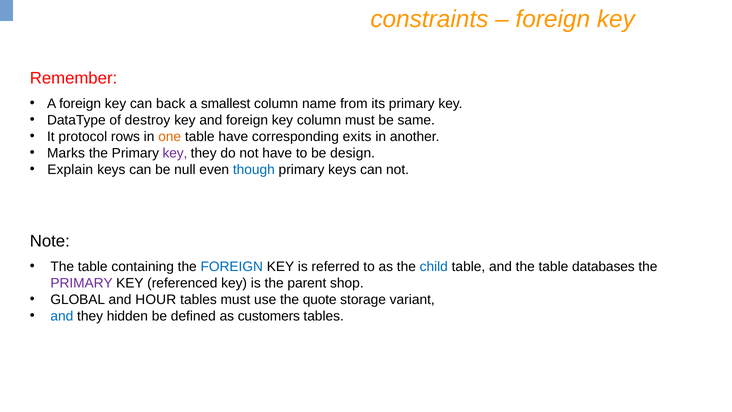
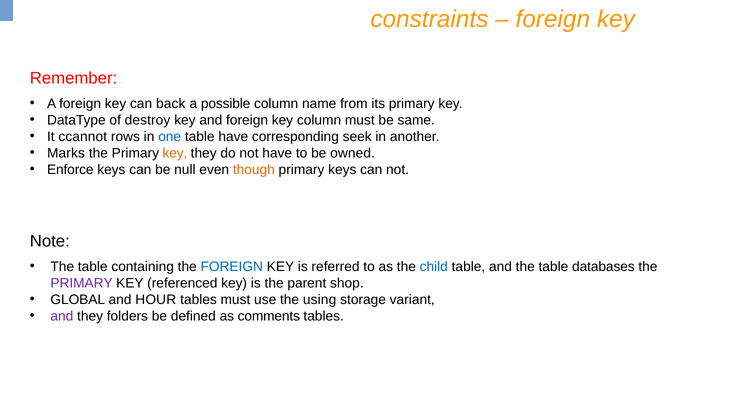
smallest: smallest -> possible (226, 103)
protocol: protocol -> ccannot (83, 136)
one colour: orange -> blue (170, 136)
exits: exits -> seek (357, 136)
key colour: purple -> orange (175, 153)
design: design -> owned (353, 153)
Explain: Explain -> Enforce (70, 169)
though colour: blue -> orange (254, 169)
quote: quote -> using (320, 299)
and colour: blue -> purple (62, 316)
hidden: hidden -> folders (127, 316)
customers: customers -> comments (269, 316)
